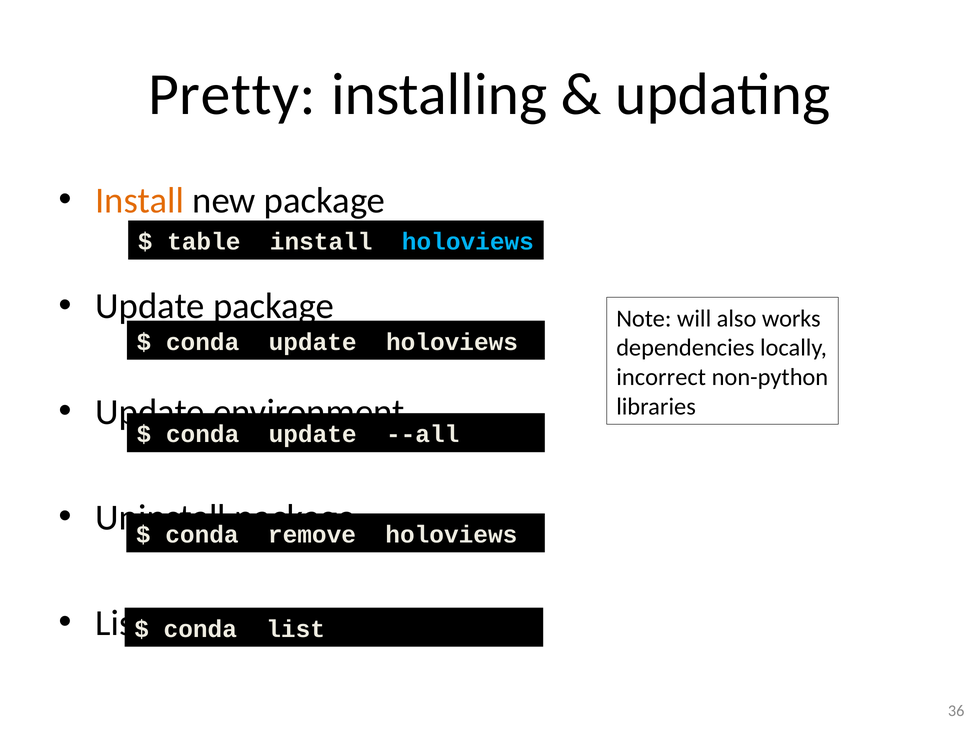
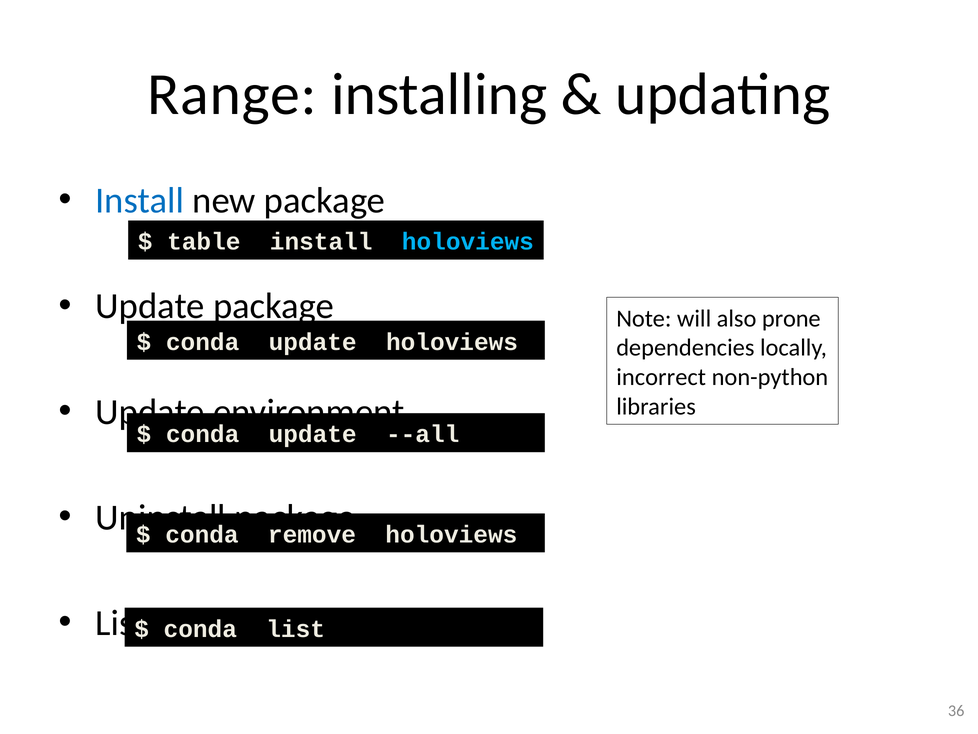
Pretty: Pretty -> Range (232, 95)
Install colour: orange -> blue (140, 201)
works: works -> prone (791, 318)
